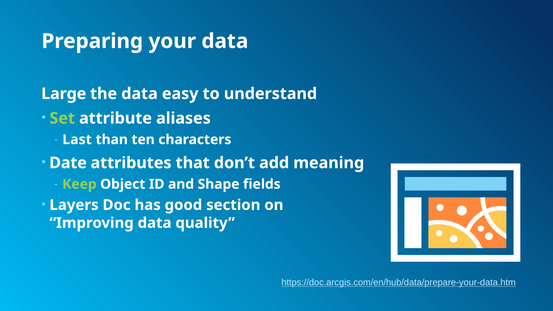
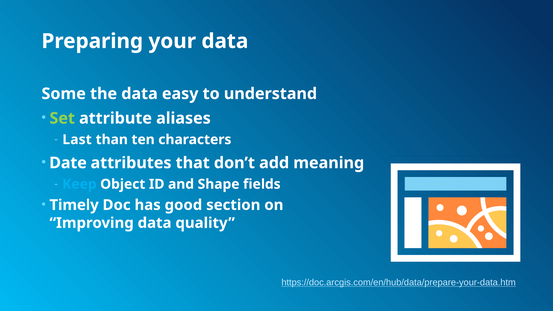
Large: Large -> Some (64, 94)
Keep colour: light green -> light blue (79, 184)
Layers: Layers -> Timely (74, 205)
